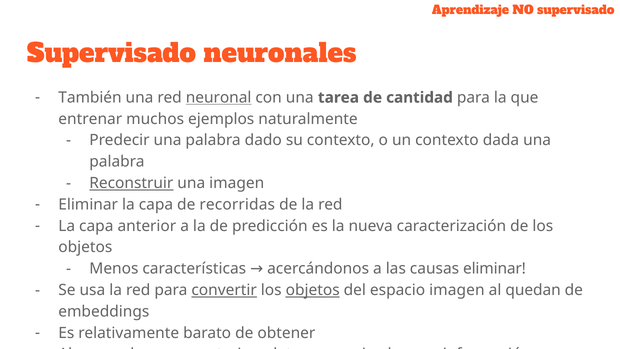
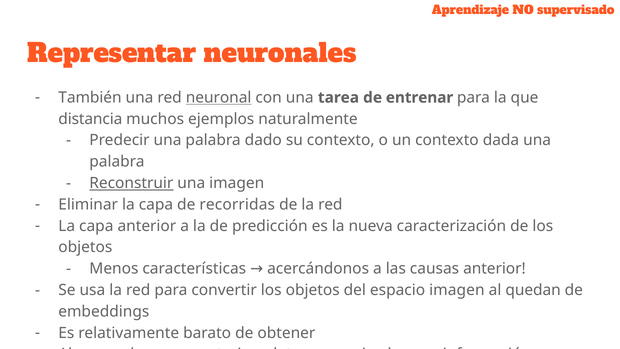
Supervisado: Supervisado -> Representar (112, 54)
cantidad: cantidad -> entrenar (420, 98)
entrenar: entrenar -> distancia (90, 119)
causas eliminar: eliminar -> anterior (494, 269)
convertir underline: present -> none (224, 290)
objetos underline: present -> none (313, 290)
